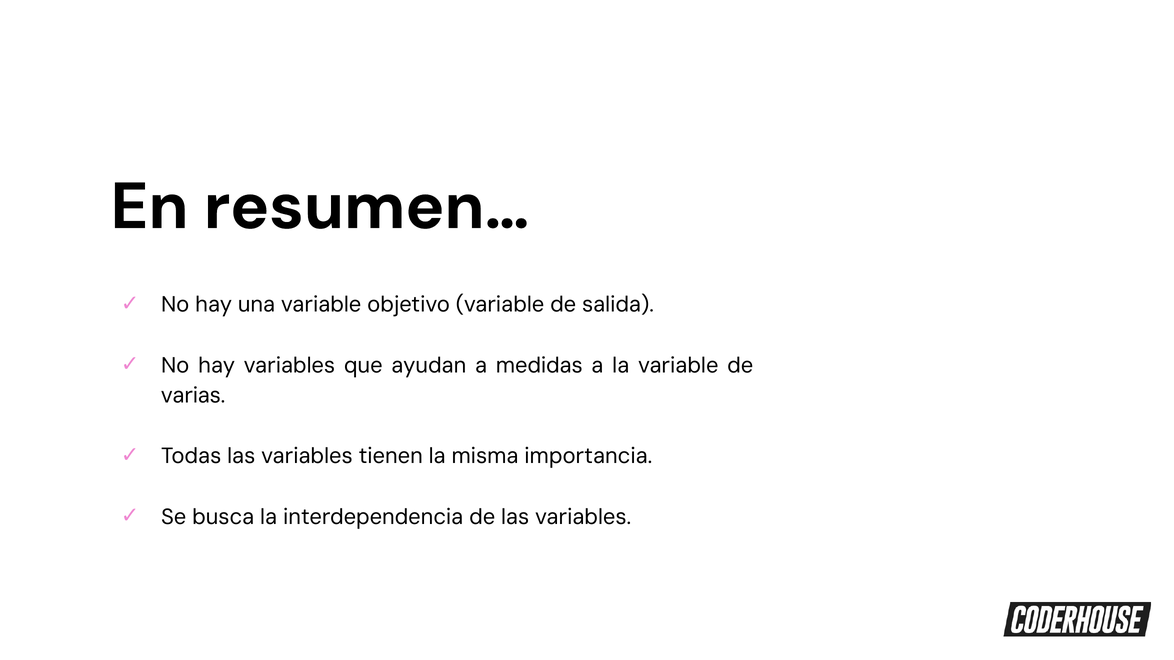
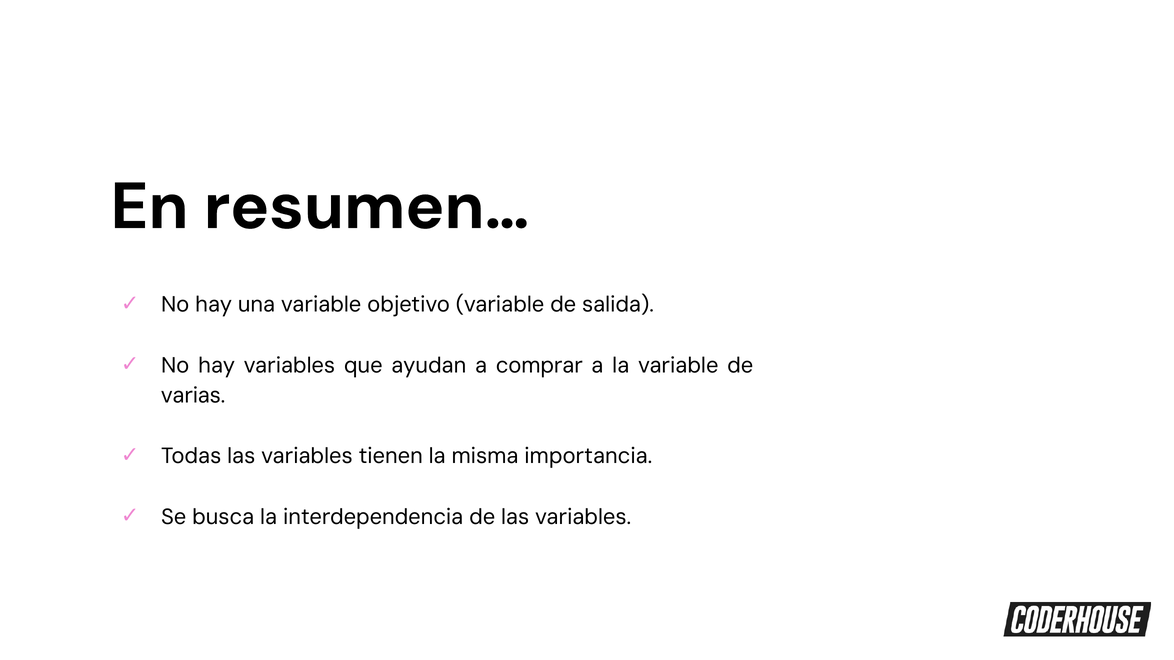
medidas: medidas -> comprar (539, 366)
